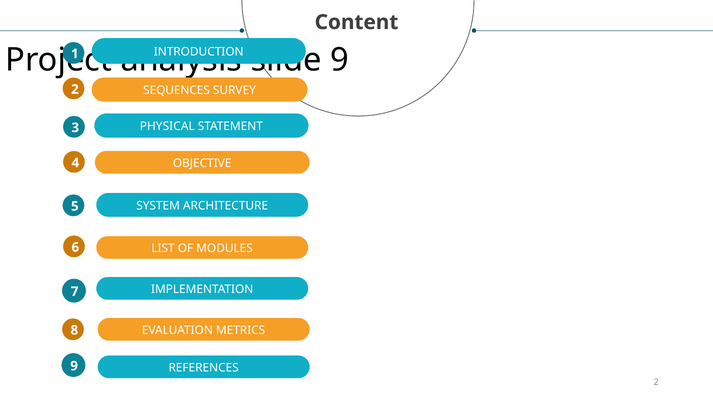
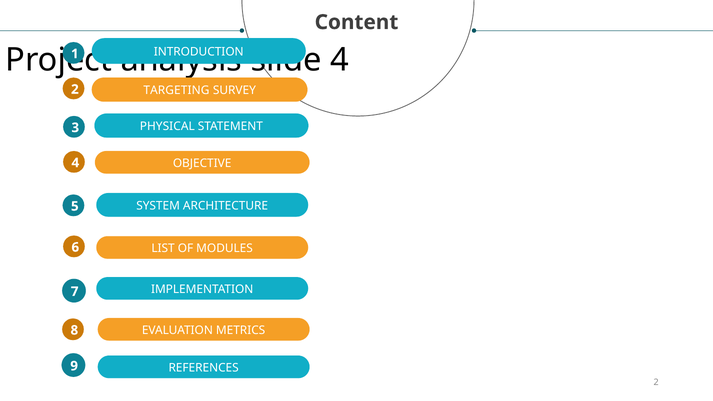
9: 9 -> 4 (339, 60)
SEQUENCES: SEQUENCES -> TARGETING (176, 90)
